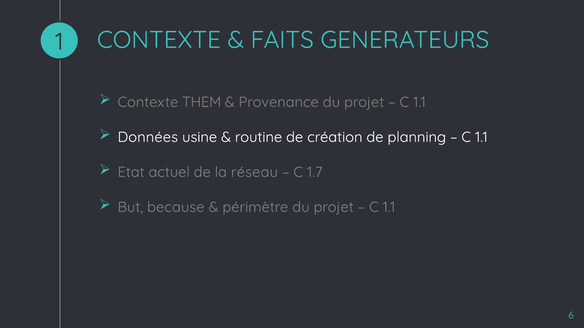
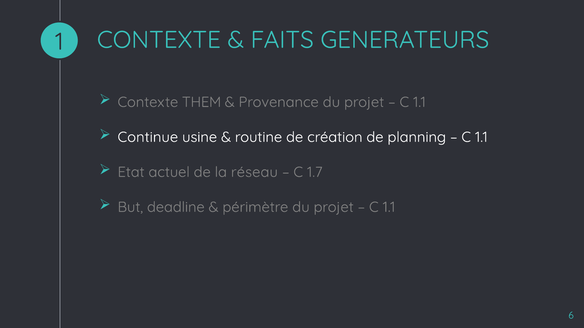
Données: Données -> Continue (148, 137)
because: because -> deadline (176, 207)
